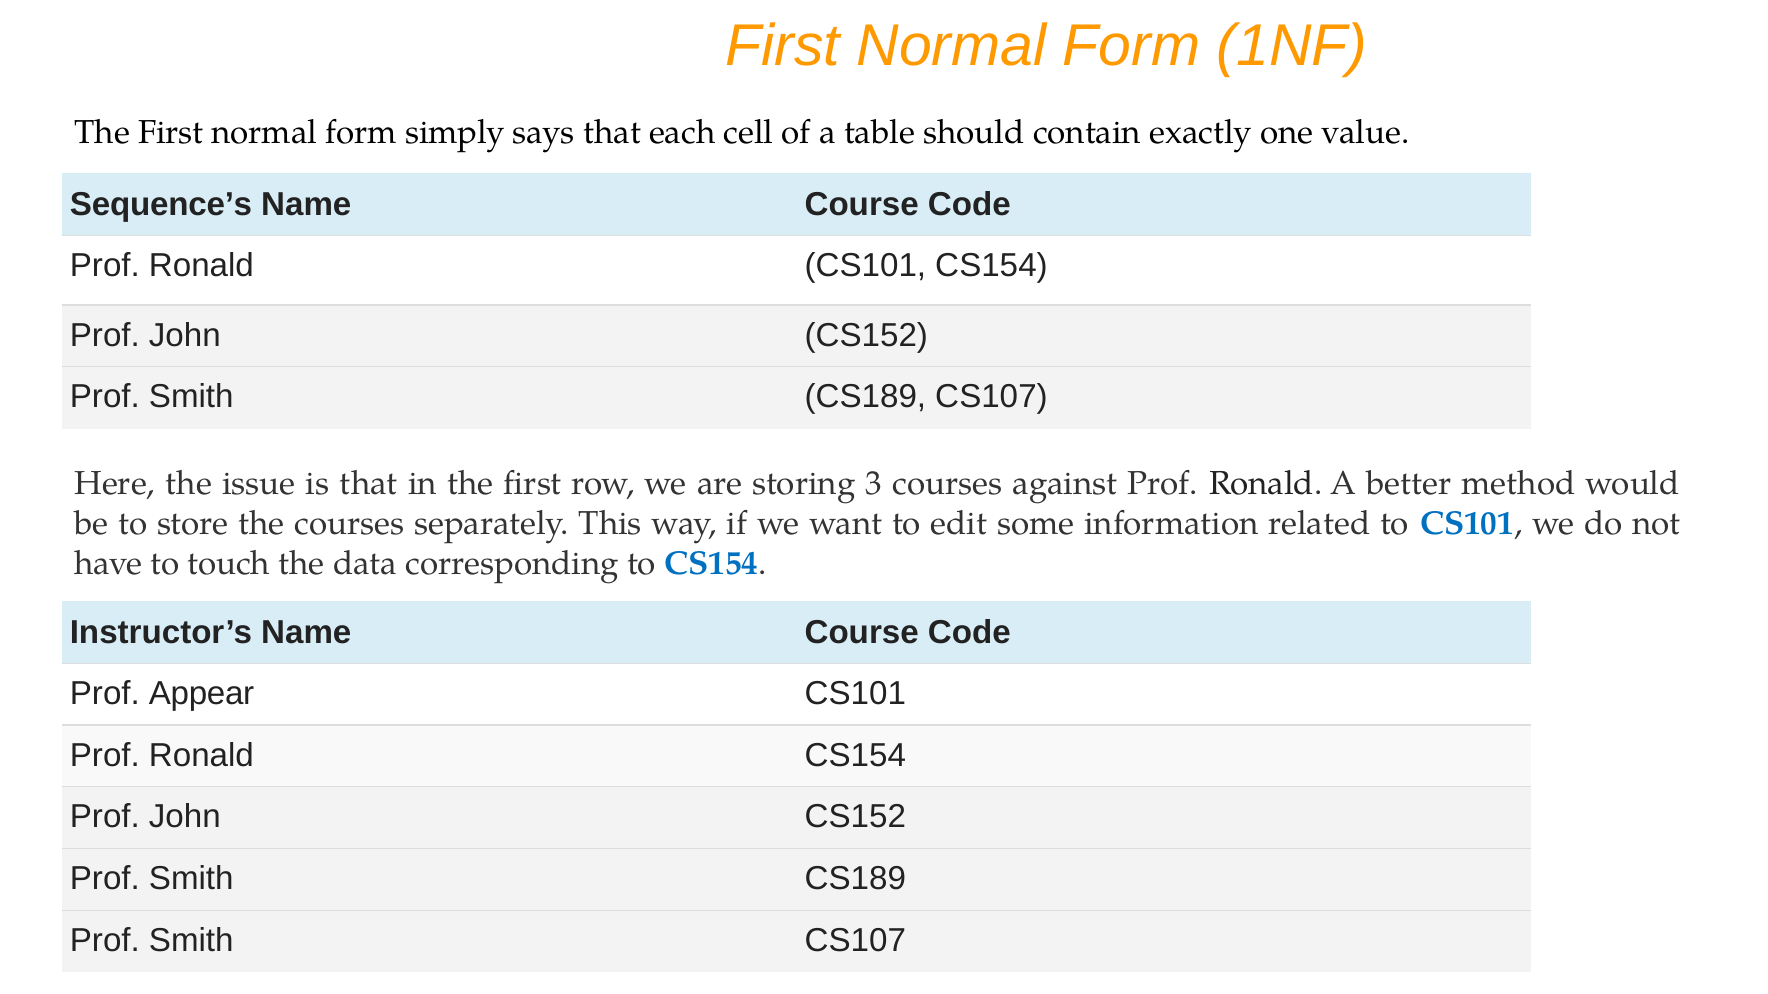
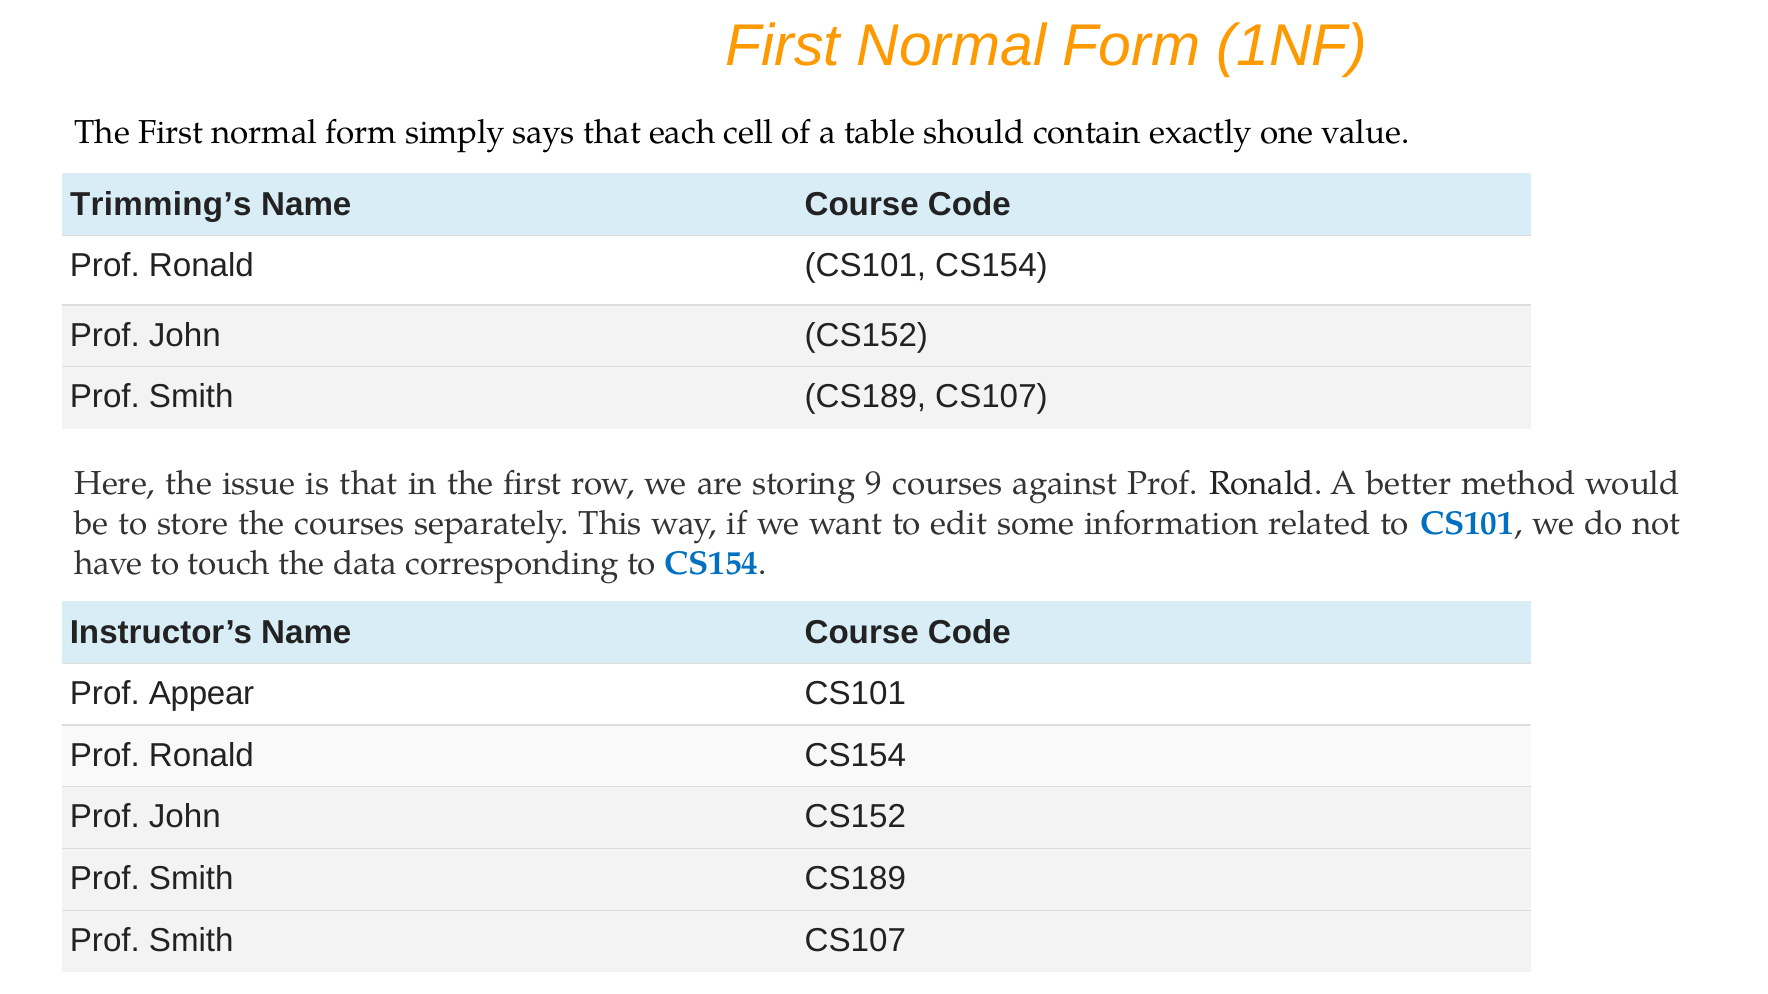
Sequence’s: Sequence’s -> Trimming’s (161, 205)
3: 3 -> 9 (874, 484)
